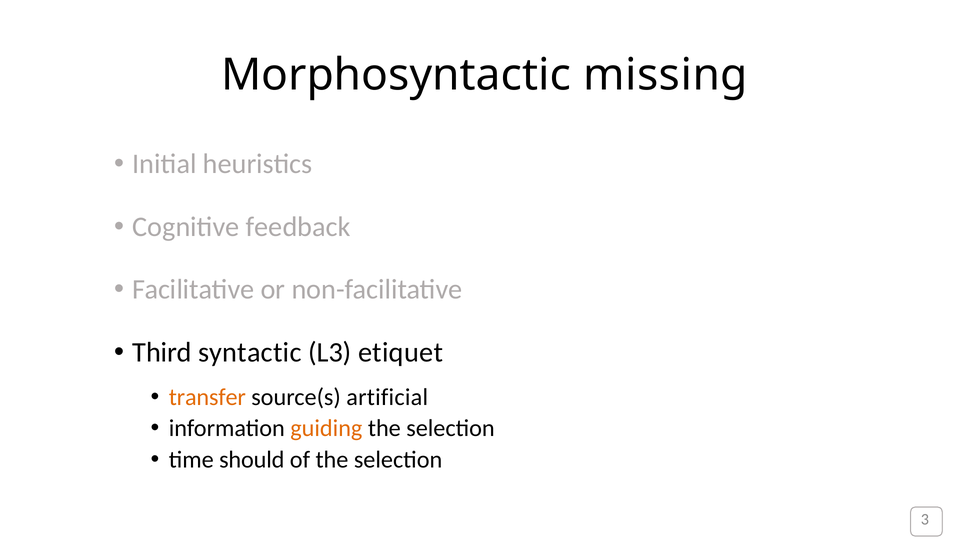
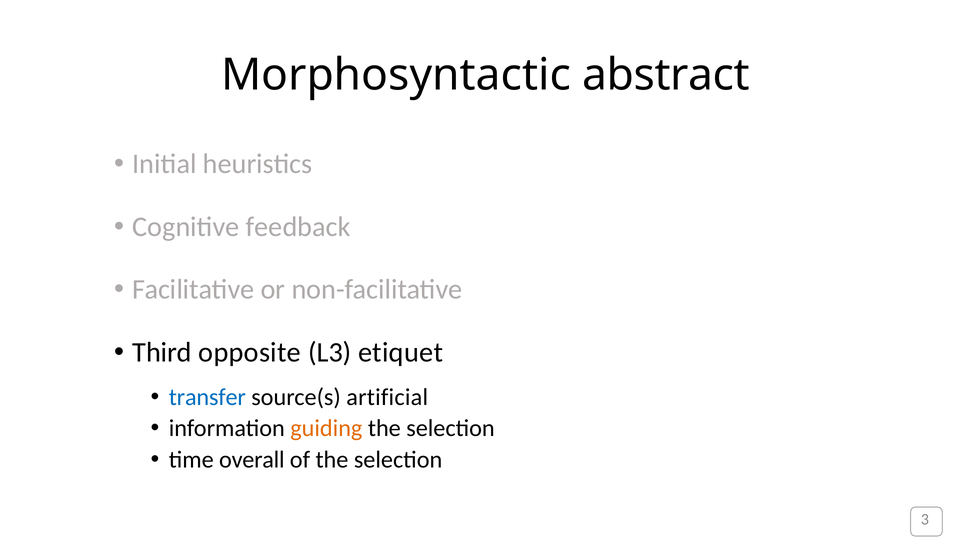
missing: missing -> abstract (666, 75)
syntactic: syntactic -> opposite (250, 352)
transfer colour: orange -> blue (207, 397)
should: should -> overall (252, 459)
